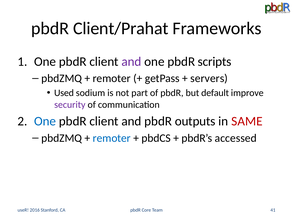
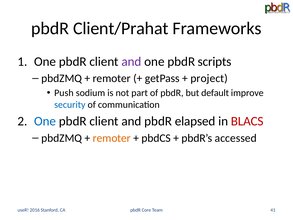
servers: servers -> project (209, 78)
Used: Used -> Push (64, 93)
security colour: purple -> blue (70, 105)
outputs: outputs -> elapsed (195, 121)
SAME: SAME -> BLACS (247, 121)
remoter colour: blue -> orange (112, 138)
